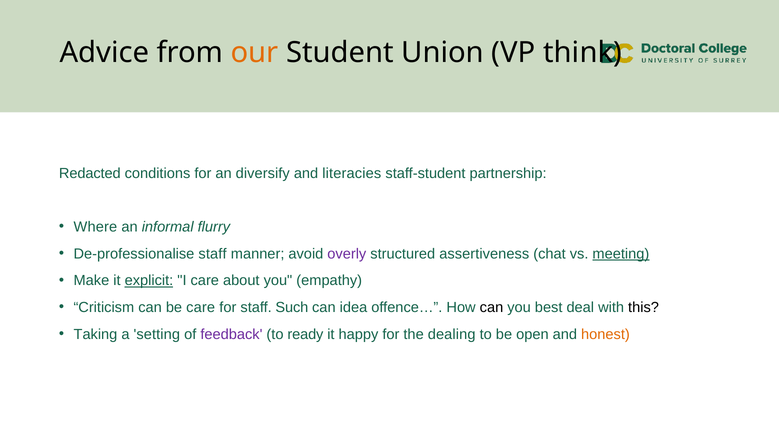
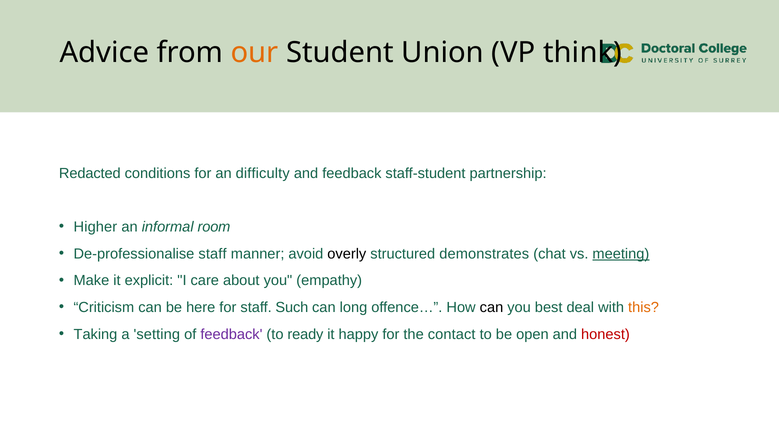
diversify: diversify -> difficulty (263, 173)
and literacies: literacies -> feedback (352, 173)
Where: Where -> Higher (95, 227)
flurry: flurry -> room (214, 227)
overly colour: purple -> black (347, 254)
assertiveness: assertiveness -> demonstrates (484, 254)
explicit underline: present -> none (149, 281)
be care: care -> here (201, 308)
idea: idea -> long (353, 308)
this colour: black -> orange (644, 308)
dealing: dealing -> contact (452, 334)
honest colour: orange -> red (605, 334)
